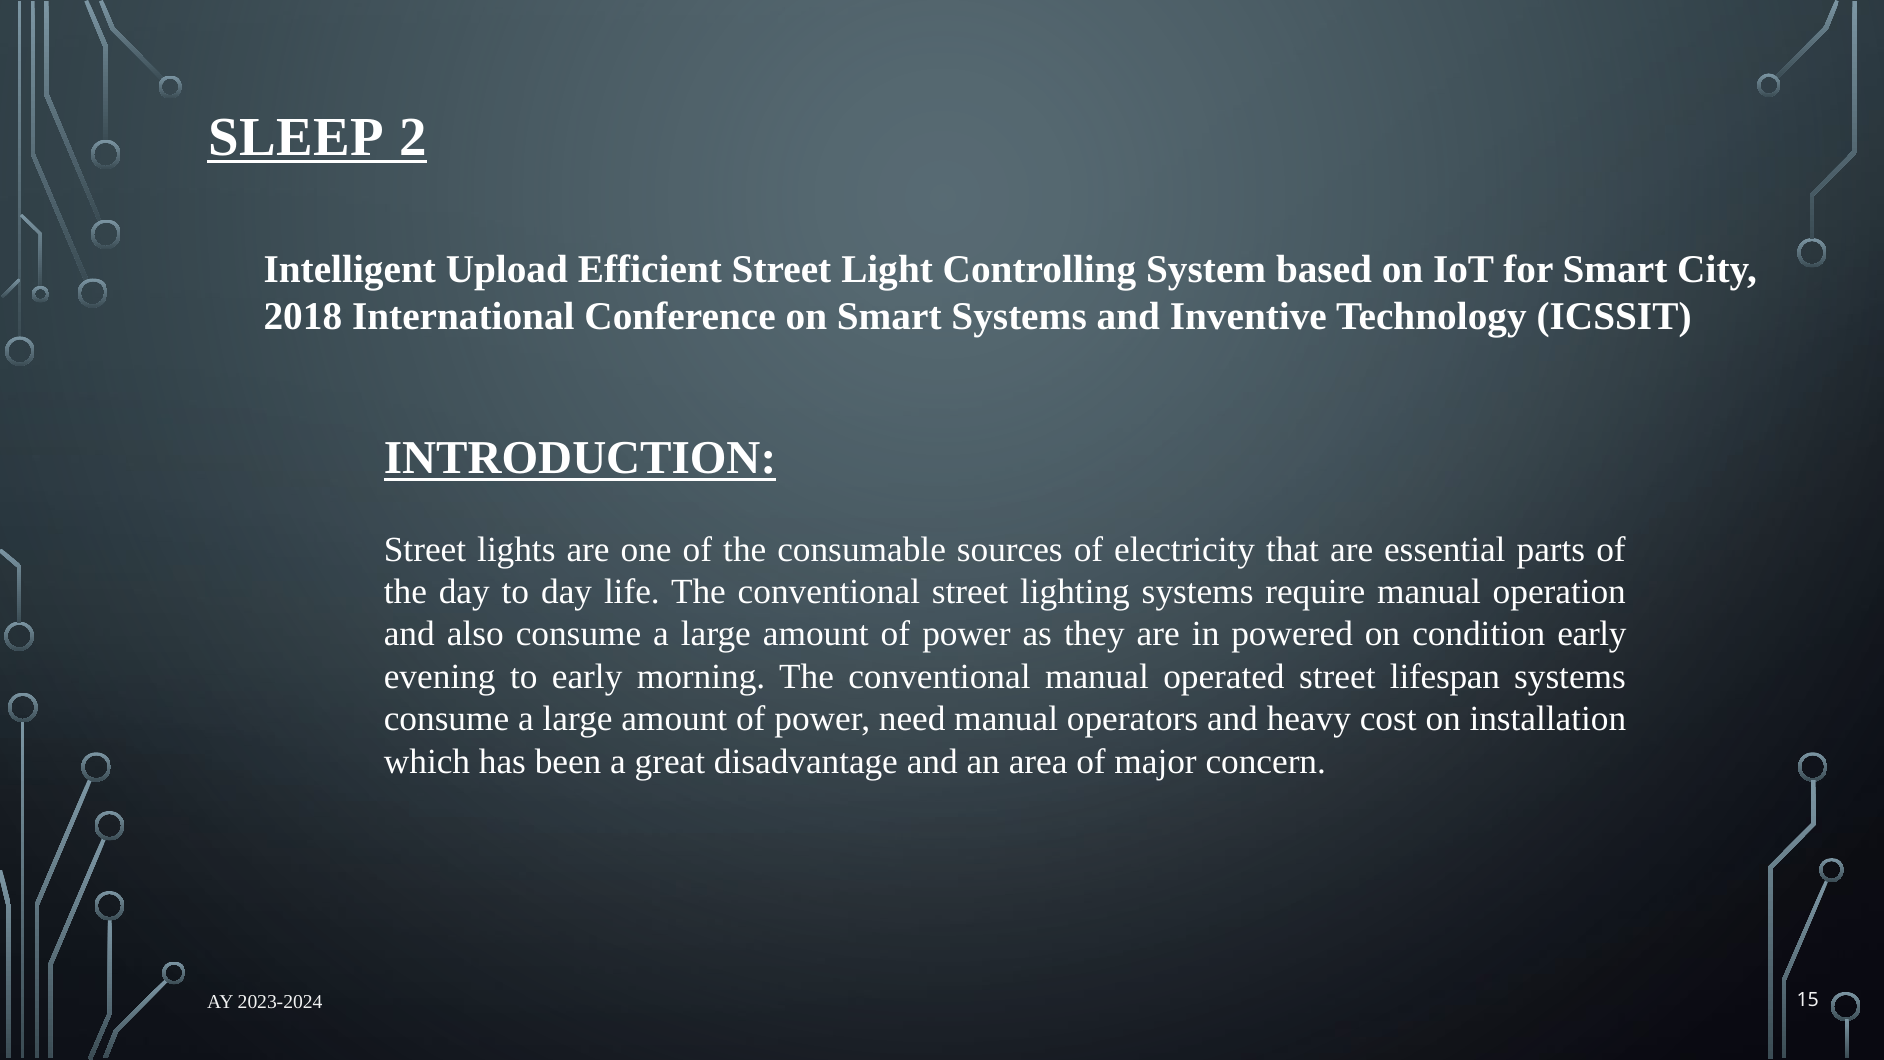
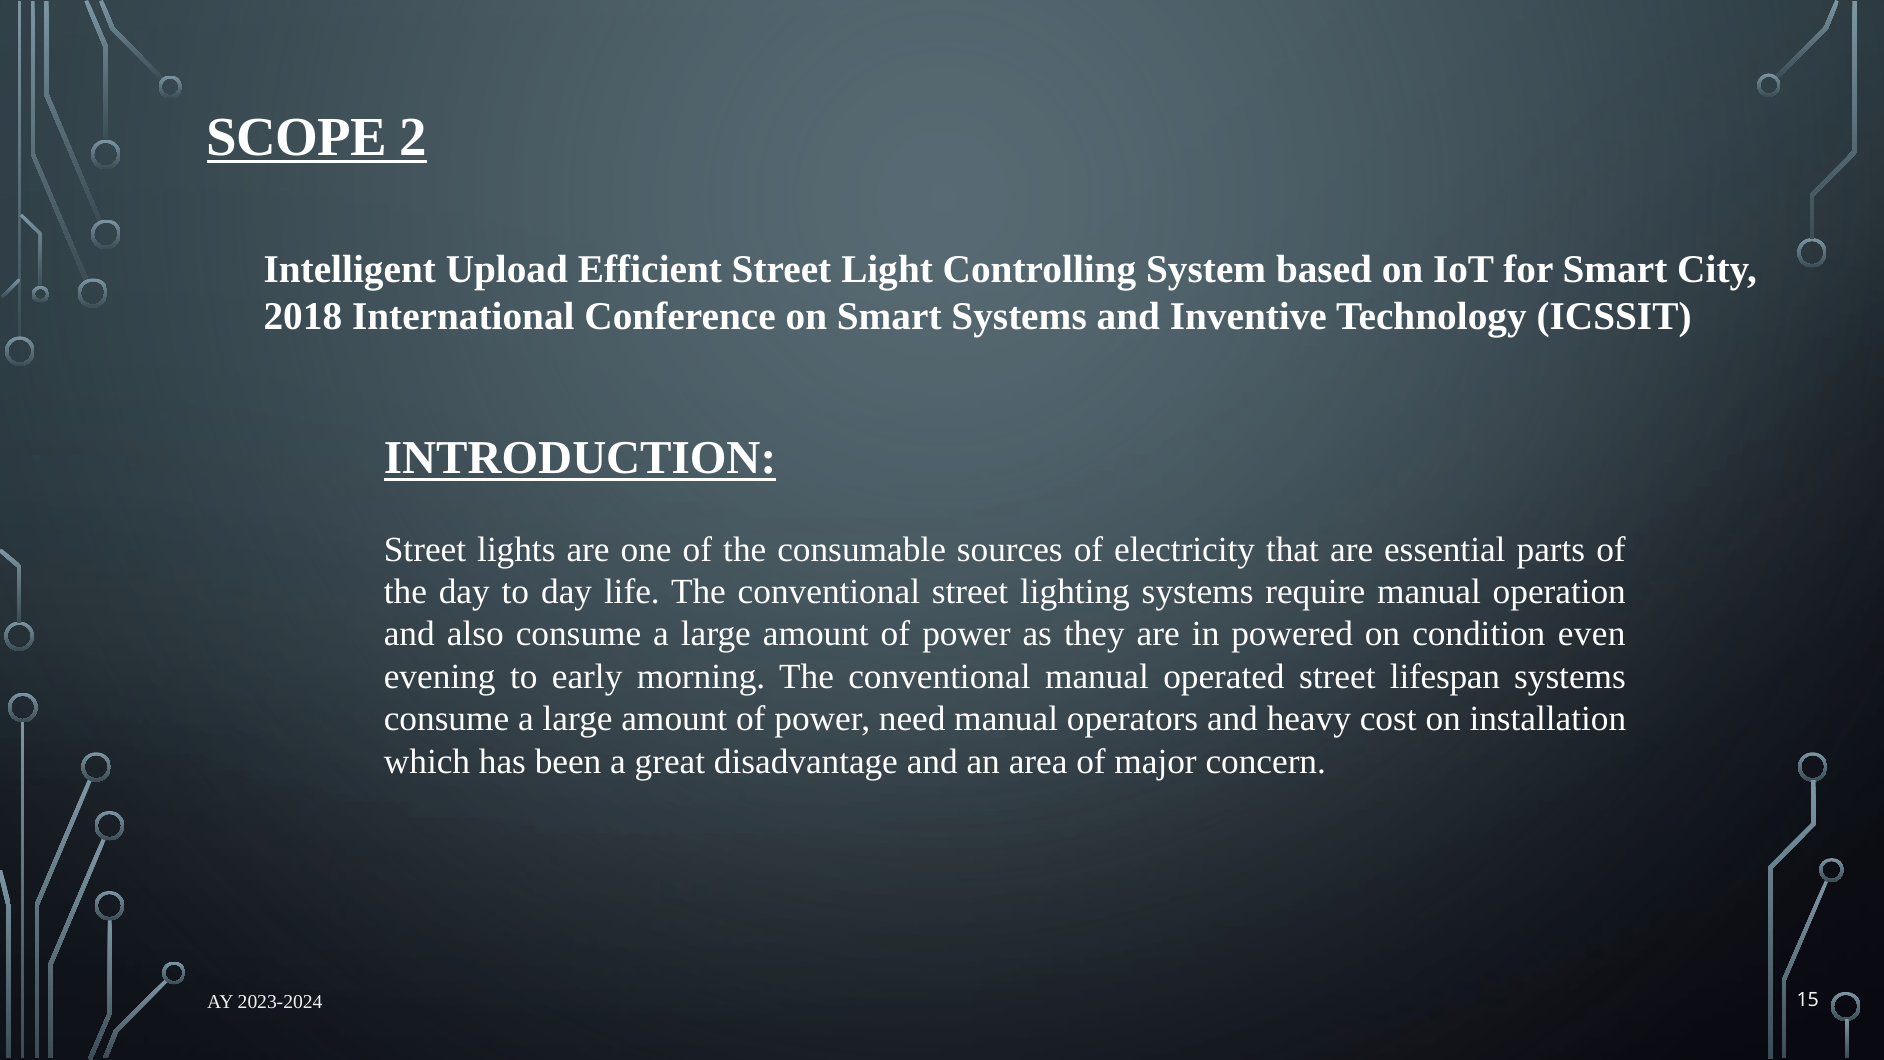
SLEEP: SLEEP -> SCOPE (297, 137)
condition early: early -> even (1592, 634)
